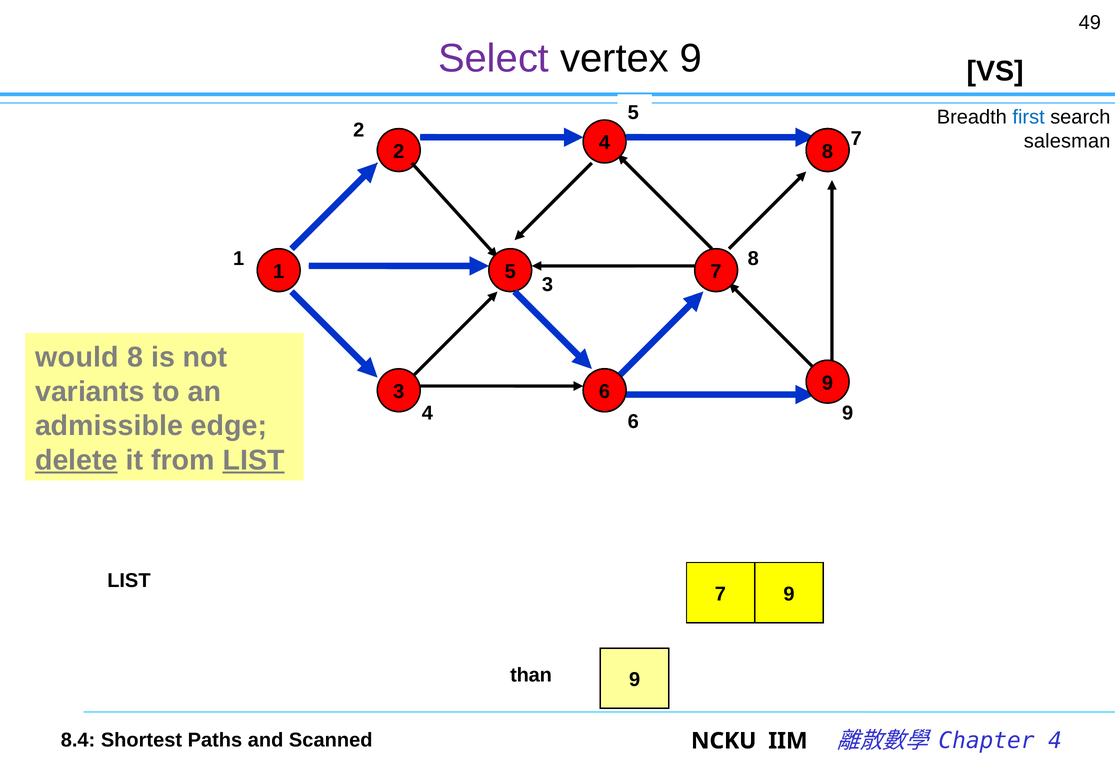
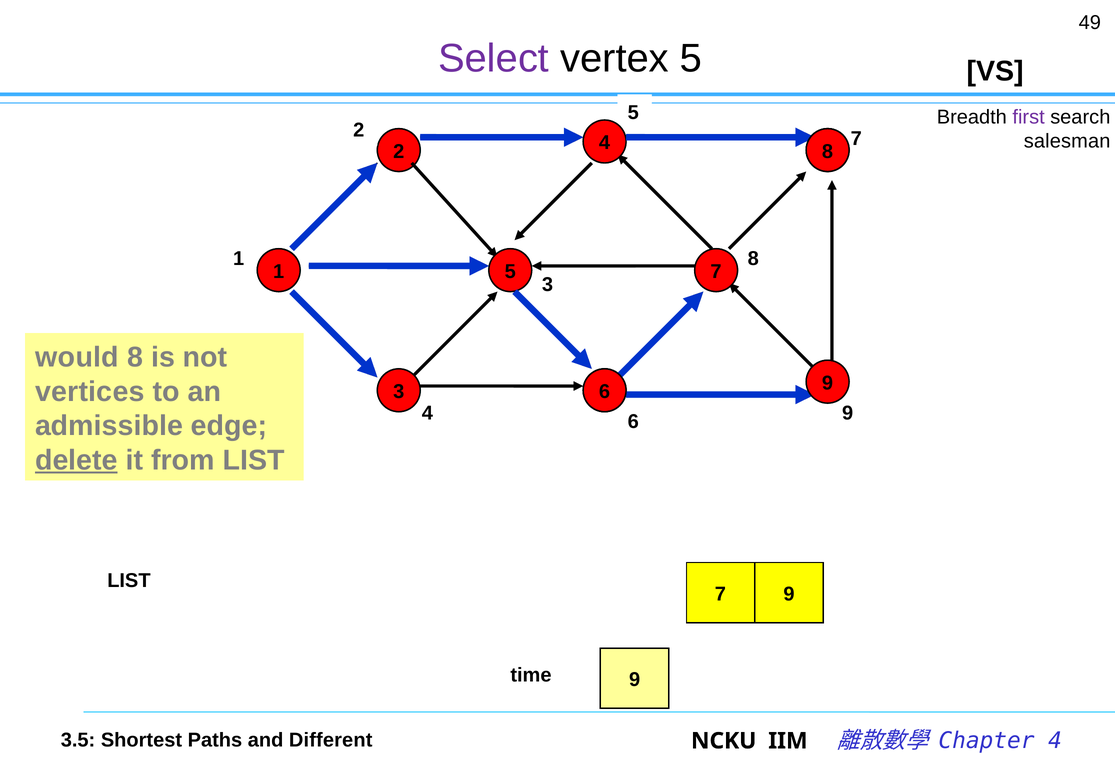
vertex 9: 9 -> 5 (691, 59)
first colour: blue -> purple (1029, 117)
variants: variants -> vertices (90, 392)
LIST underline: present -> none (254, 460)
than: than -> time (531, 675)
8.4: 8.4 -> 3.5 (78, 740)
Scanned: Scanned -> Different (331, 740)
